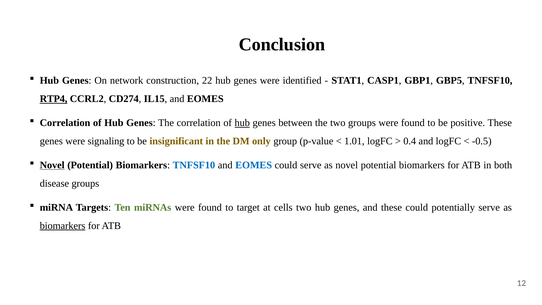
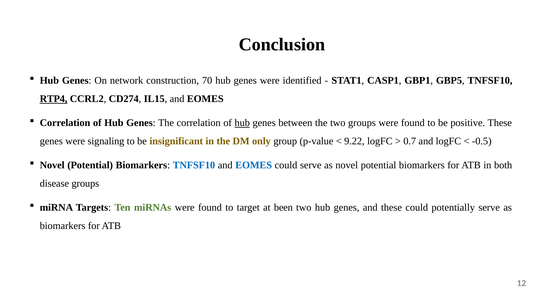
22: 22 -> 70 (207, 81)
1.01: 1.01 -> 9.22 (354, 141)
0.4: 0.4 -> 0.7 (410, 141)
Novel underline: present -> none (52, 165)
cells: cells -> been (283, 207)
biomarkers underline: present -> none (63, 226)
